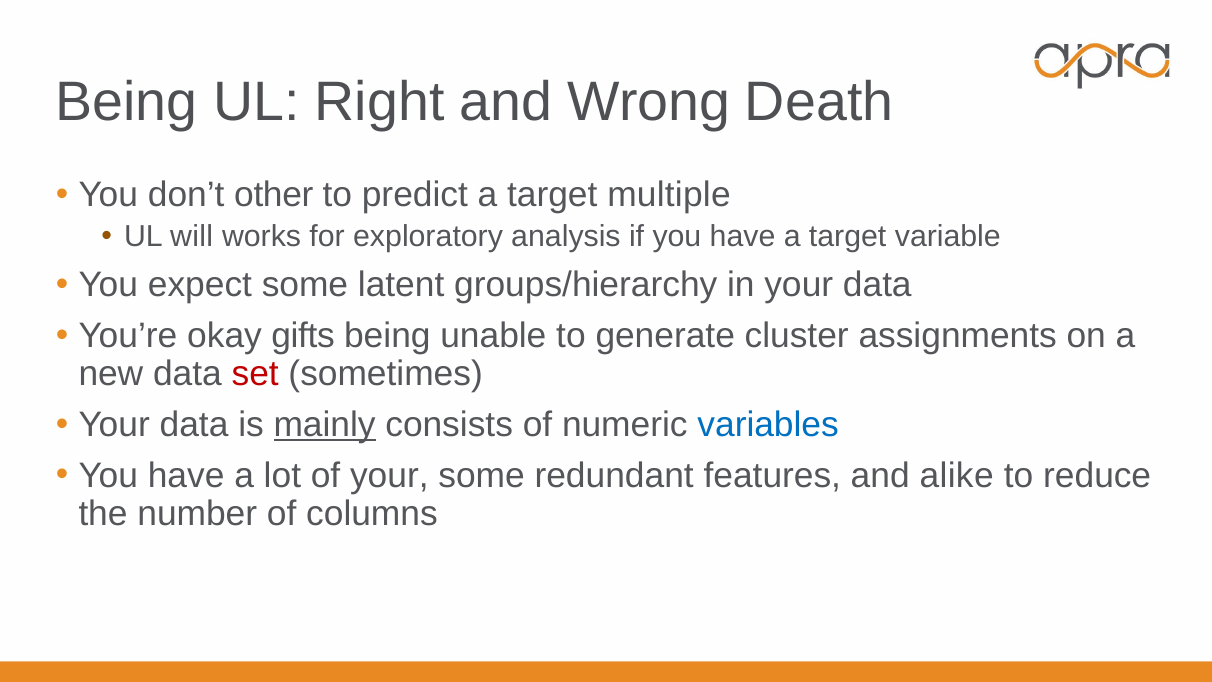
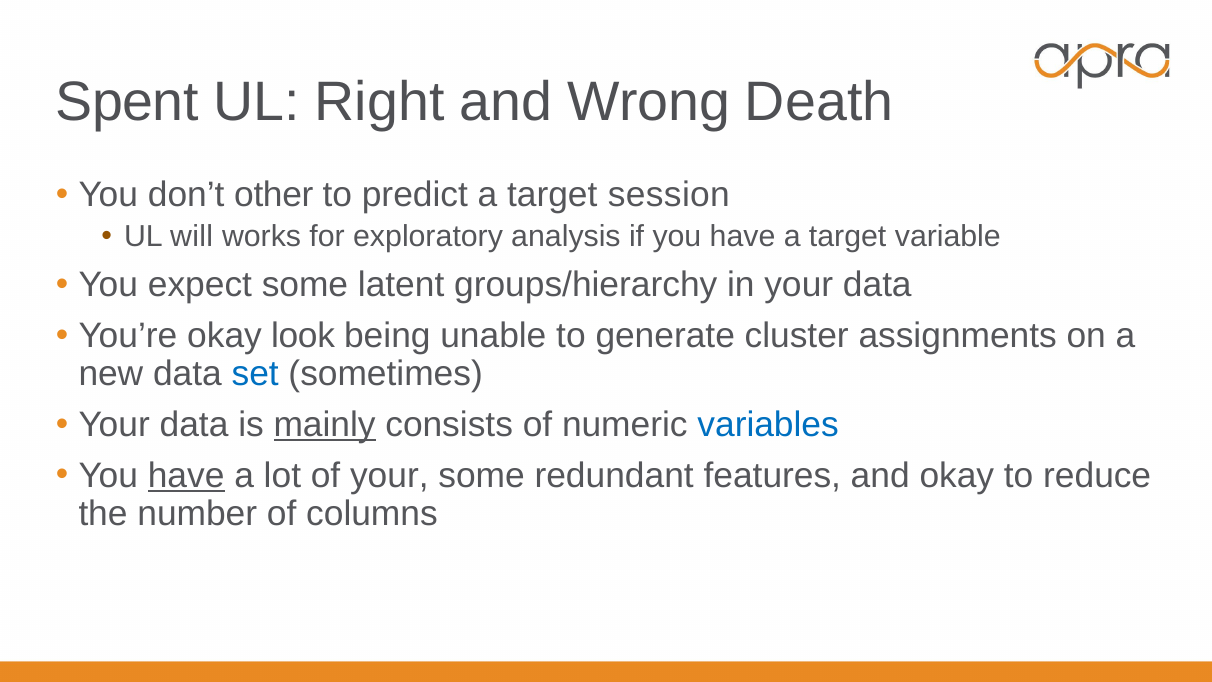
Being: Being -> Spent (127, 102)
multiple: multiple -> session (669, 195)
gifts: gifts -> look (303, 336)
set colour: red -> blue (255, 374)
have underline: none -> present (186, 475)
and alike: alike -> okay (957, 475)
